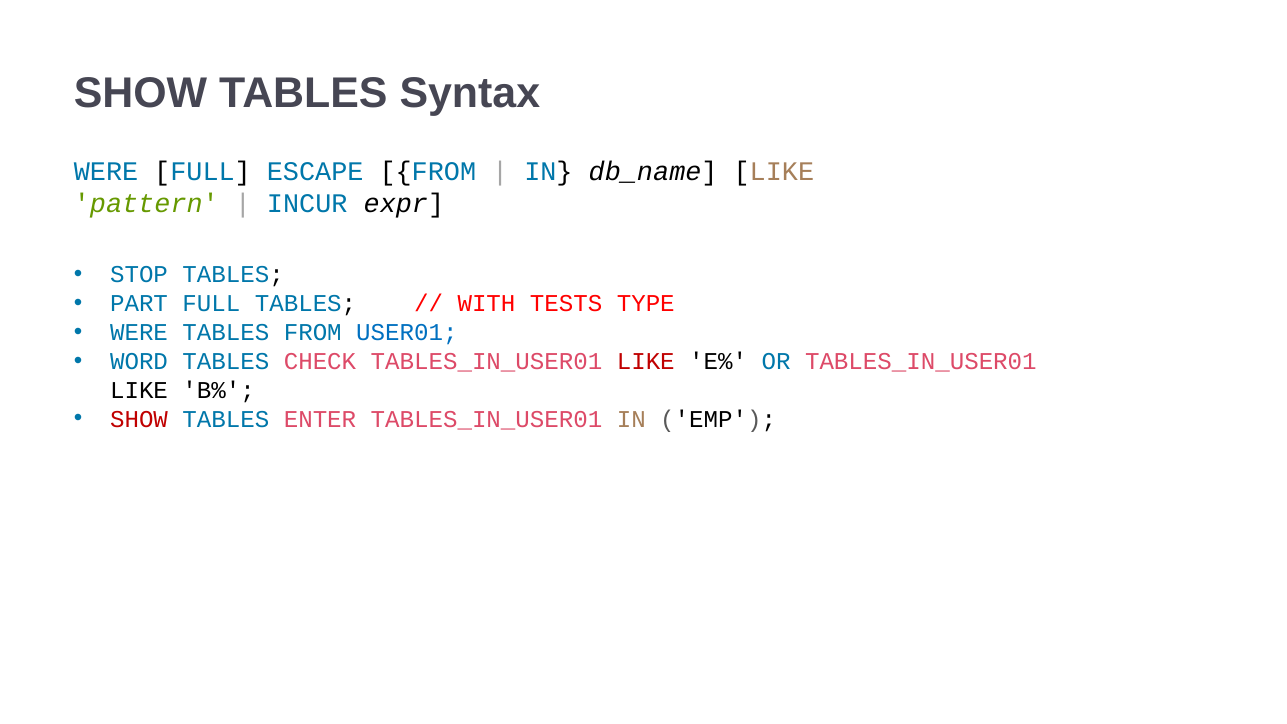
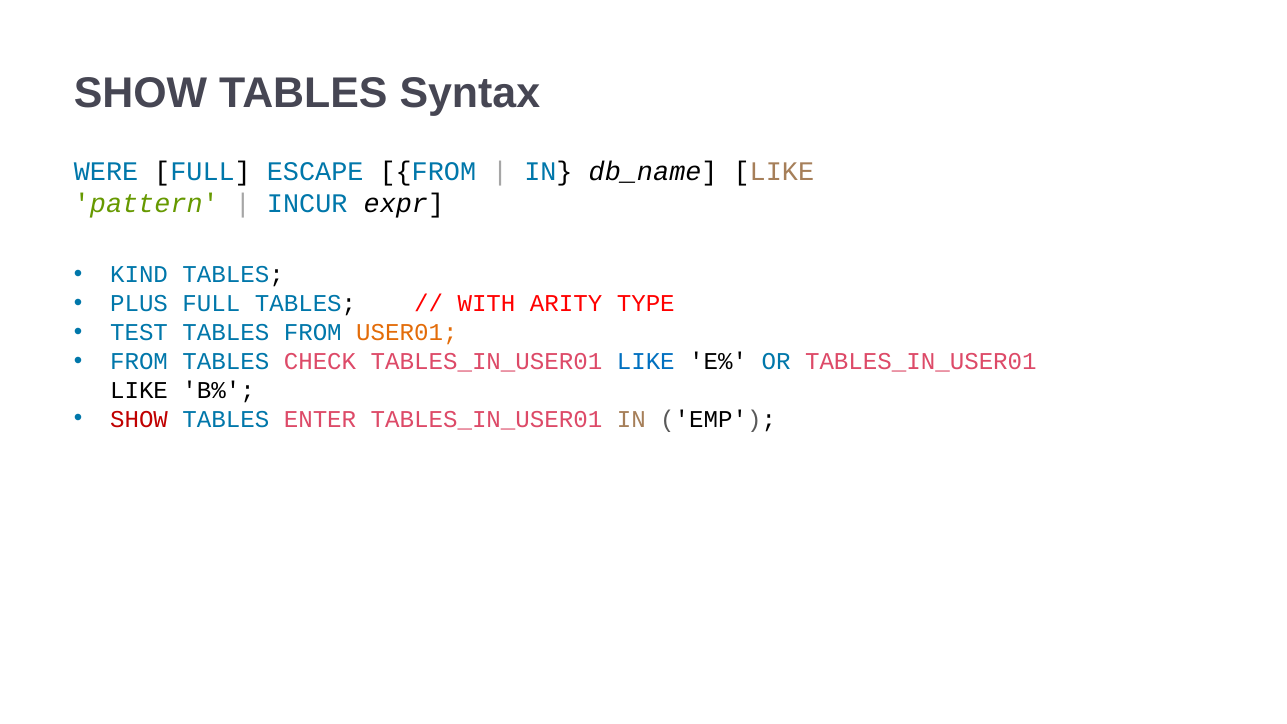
STOP: STOP -> KIND (139, 274)
PART: PART -> PLUS (139, 303)
TESTS: TESTS -> ARITY (566, 303)
WERE: WERE -> TEST (139, 332)
USER01 colour: blue -> orange (407, 332)
WORD: WORD -> FROM (139, 361)
LIKE colour: red -> blue (646, 361)
